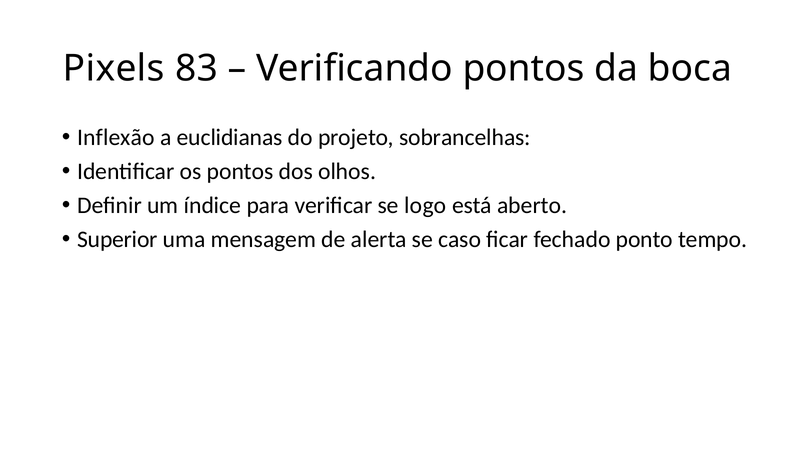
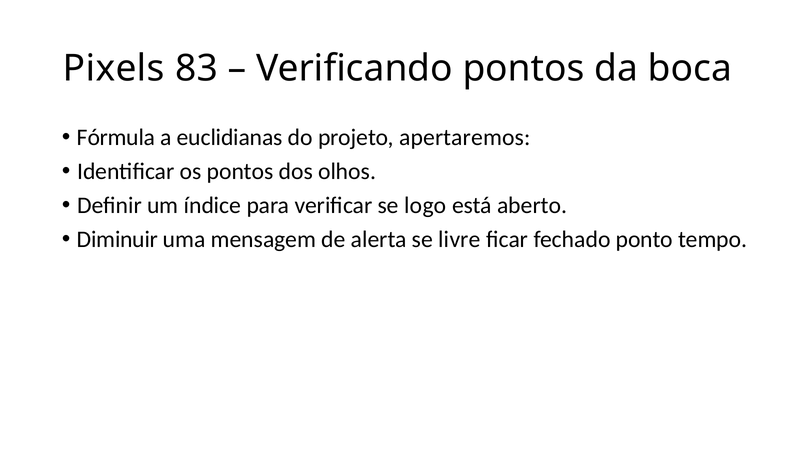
Inflexão: Inflexão -> Fórmula (116, 137)
sobrancelhas: sobrancelhas -> apertaremos (465, 137)
Superior: Superior -> Diminuir (117, 239)
caso: caso -> livre (459, 239)
